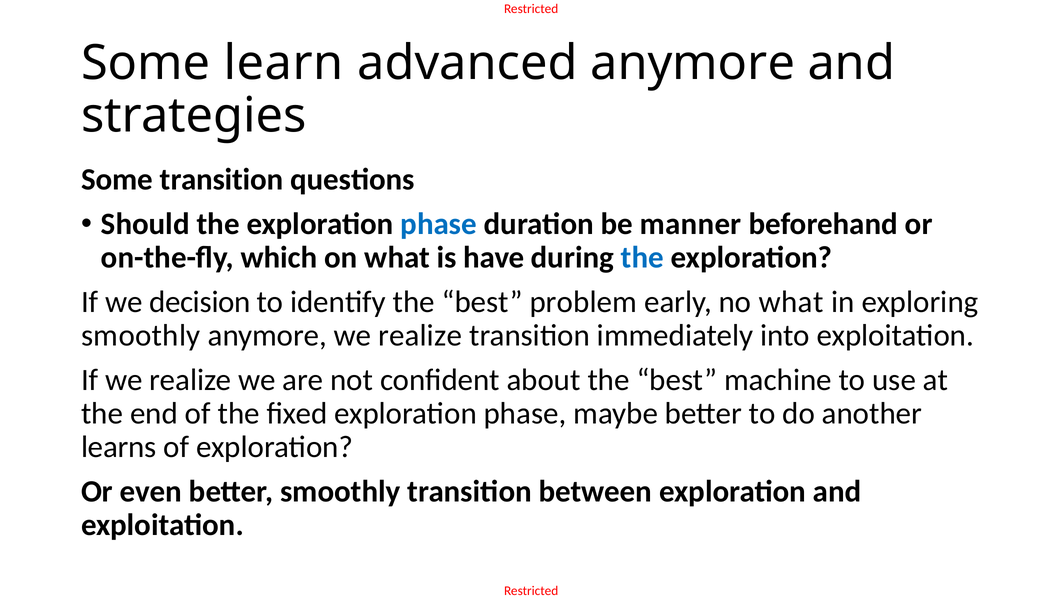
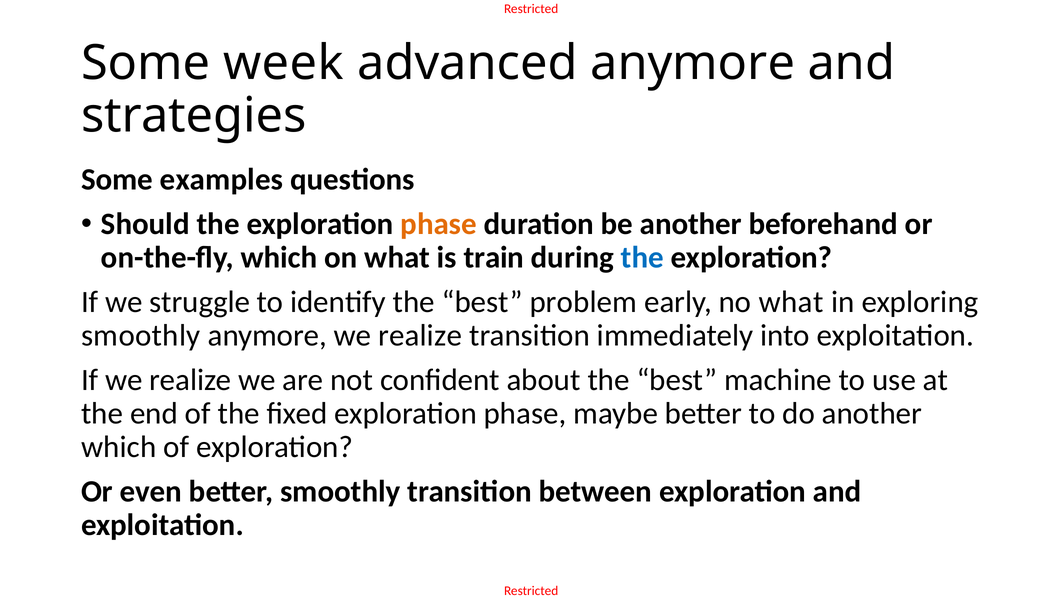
learn: learn -> week (284, 63)
Some transition: transition -> examples (222, 180)
phase colour: blue -> orange (439, 224)
be manner: manner -> another (691, 224)
have: have -> train (494, 258)
decision: decision -> struggle (200, 302)
learns: learns -> which (119, 447)
